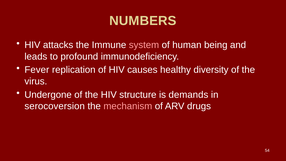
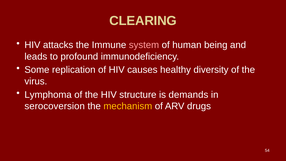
NUMBERS: NUMBERS -> CLEARING (143, 21)
Fever: Fever -> Some (37, 70)
Undergone: Undergone -> Lymphoma (48, 95)
mechanism colour: pink -> yellow (128, 106)
